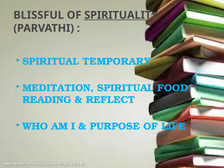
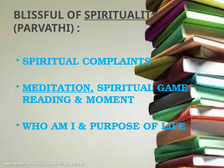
TEMPORARY: TEMPORARY -> COMPLAINTS (117, 62)
MEDITATION underline: none -> present (58, 88)
FOOD: FOOD -> GAME (173, 88)
REFLECT: REFLECT -> MOMENT (110, 100)
